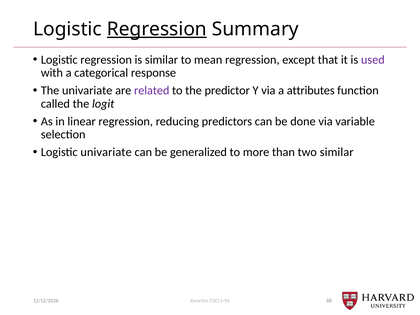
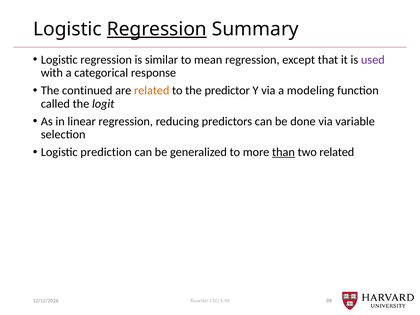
The univariate: univariate -> continued (87, 90)
related colour: purple -> orange (152, 90)
attributes: attributes -> modeling (311, 90)
Logistic univariate: univariate -> prediction (106, 152)
than underline: none -> present (283, 152)
two similar: similar -> related (337, 152)
